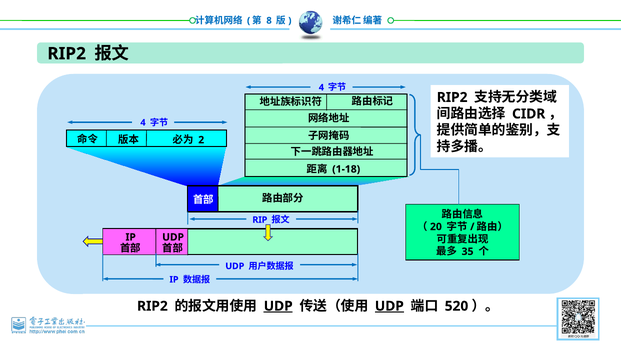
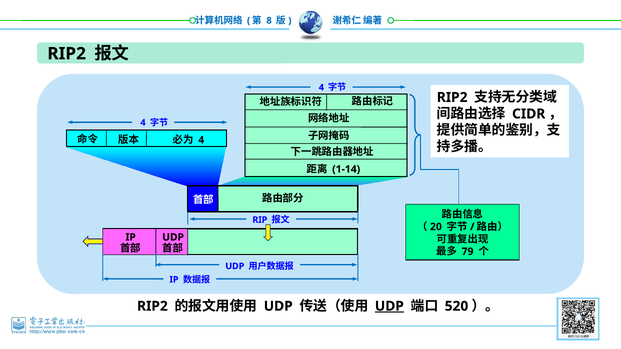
2: 2 -> 4 (201, 140)
1-18: 1-18 -> 1-14 (346, 169)
35: 35 -> 79 (468, 252)
UDP underline: present -> none (278, 306)
